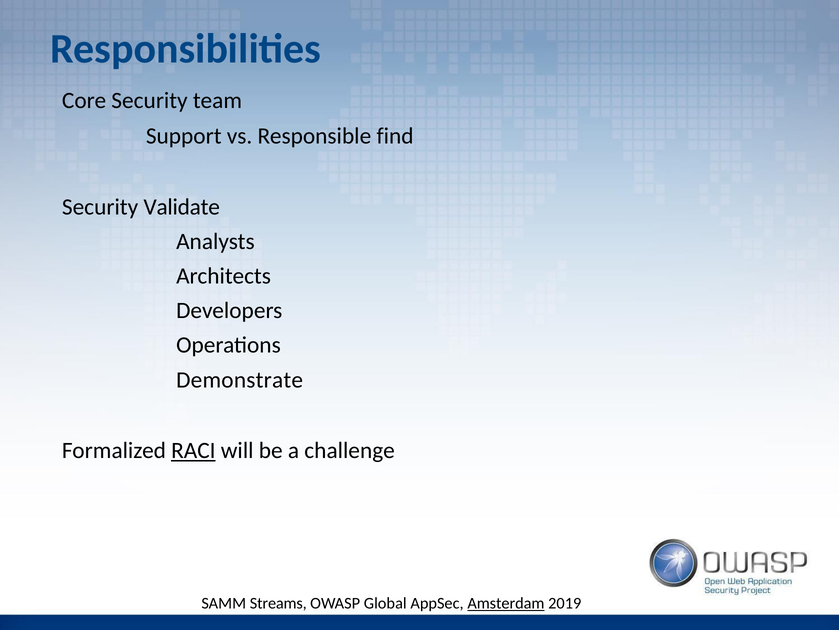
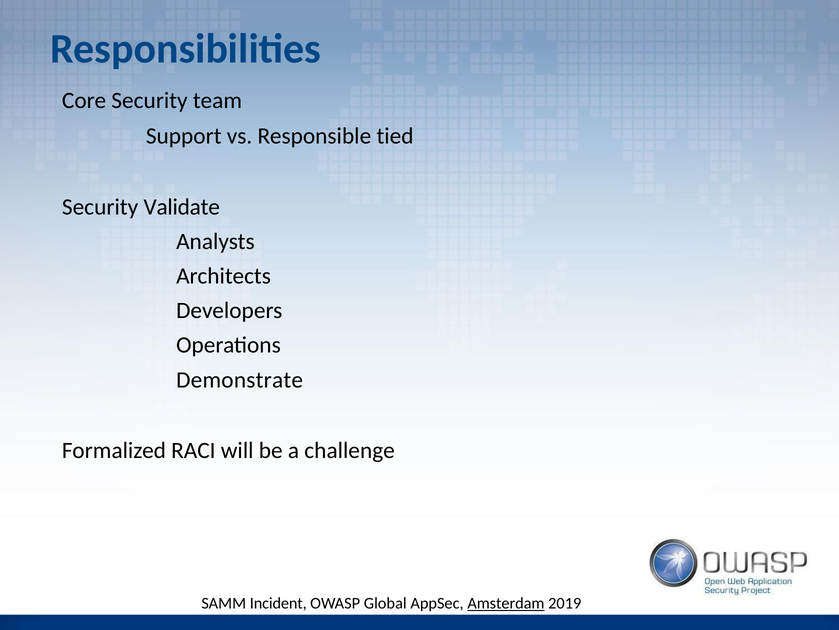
find: find -> tied (395, 136)
RACI underline: present -> none (193, 450)
Streams: Streams -> Incident (278, 603)
